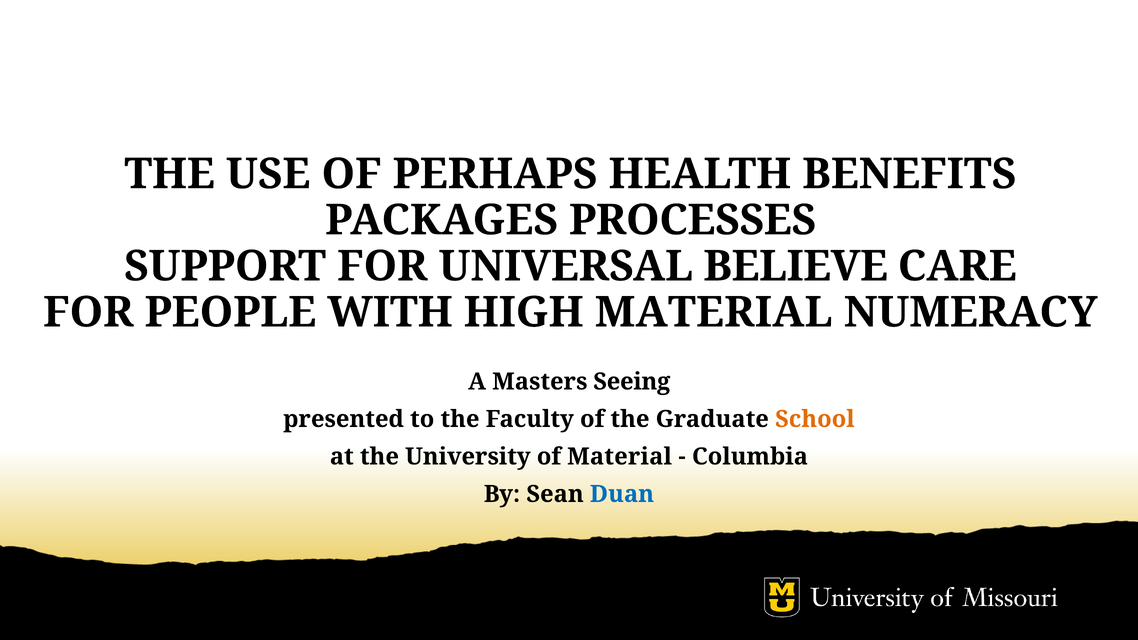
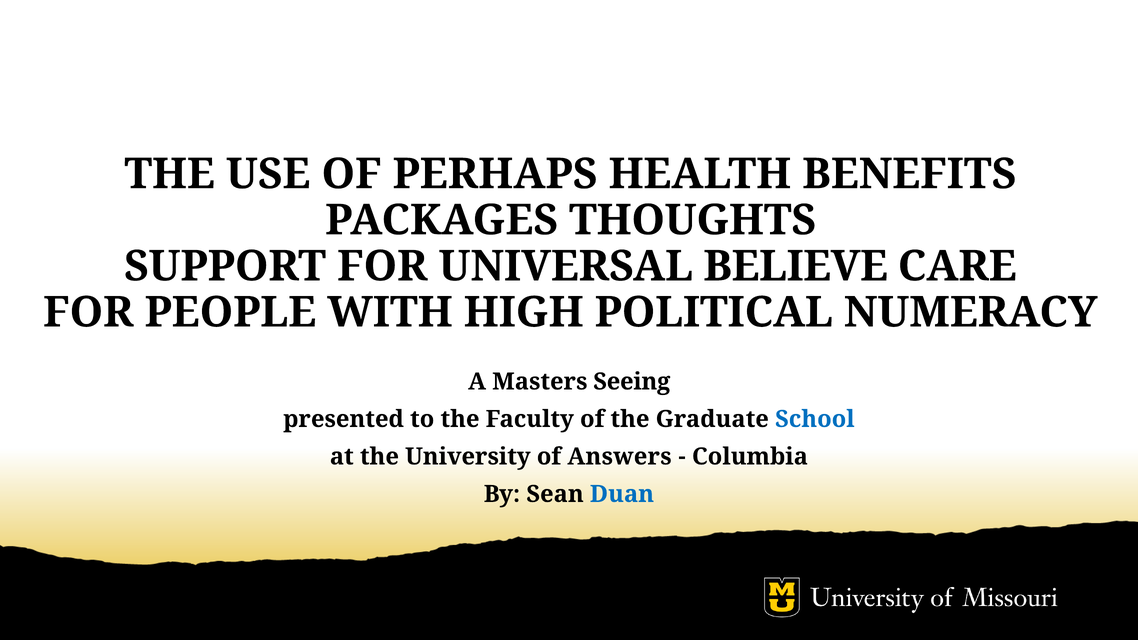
PROCESSES: PROCESSES -> THOUGHTS (693, 220)
HIGH MATERIAL: MATERIAL -> POLITICAL (714, 312)
School colour: orange -> blue (815, 419)
of Material: Material -> Answers (620, 457)
